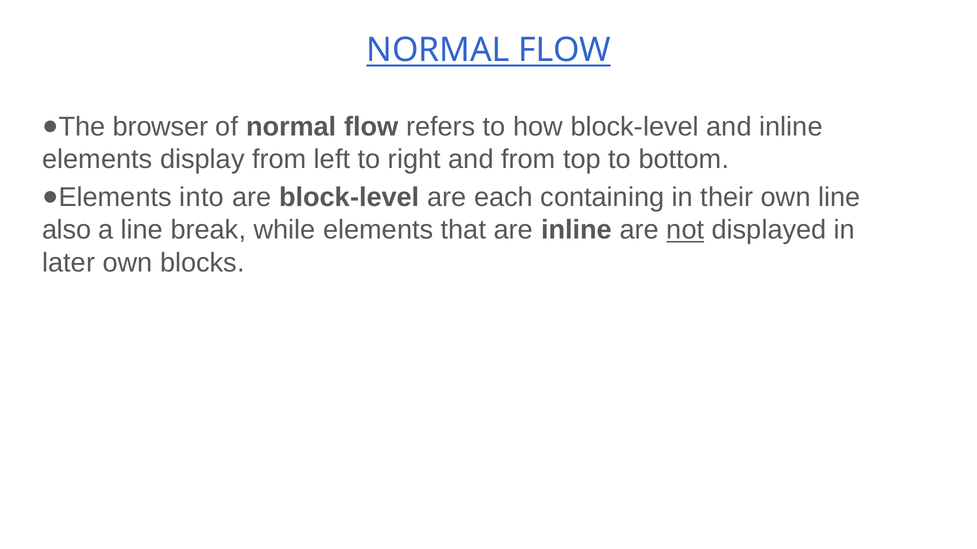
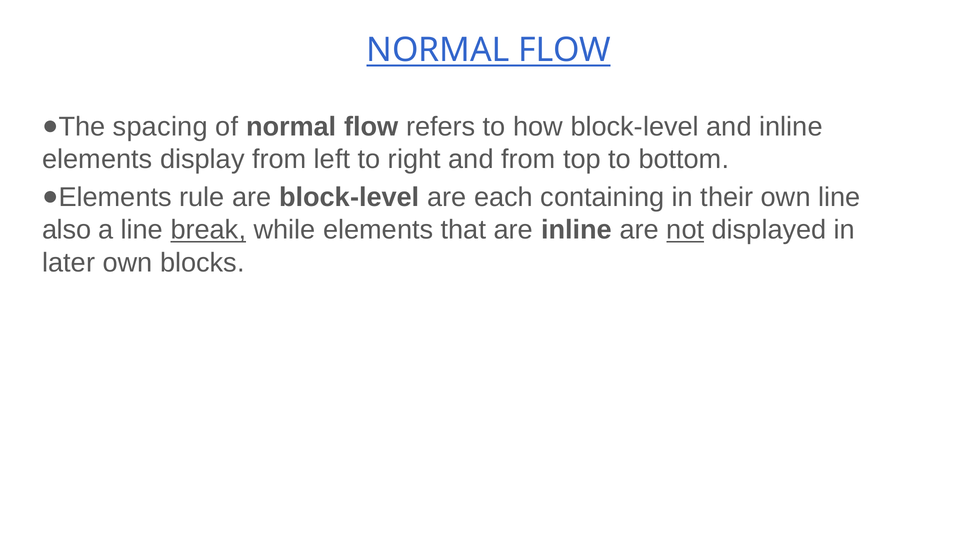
browser: browser -> spacing (160, 127)
into: into -> rule (202, 198)
break underline: none -> present (208, 230)
